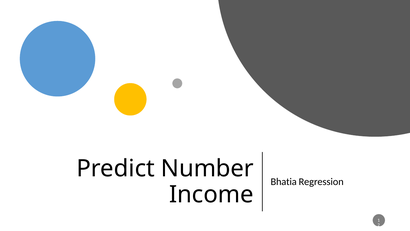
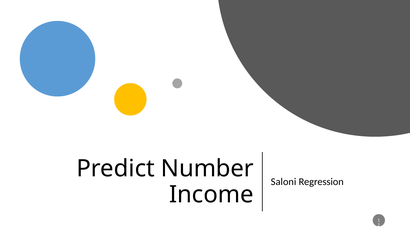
Bhatia: Bhatia -> Saloni (284, 181)
